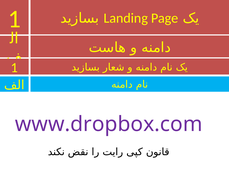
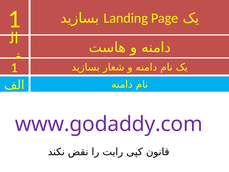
www.dropbox.com: www.dropbox.com -> www.godaddy.com (109, 124)
